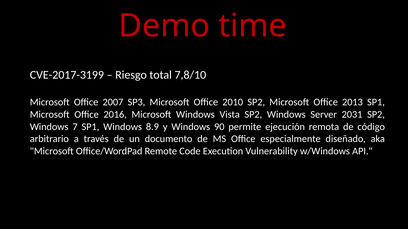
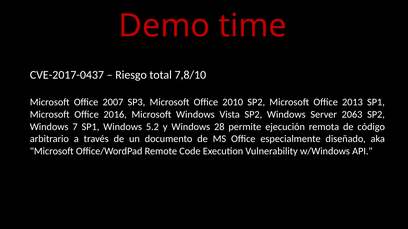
CVE-2017-3199: CVE-2017-3199 -> CVE-2017-0437 (67, 75)
2031: 2031 -> 2063 (352, 115)
8.9: 8.9 -> 5.2 (152, 127)
90: 90 -> 28 (219, 127)
